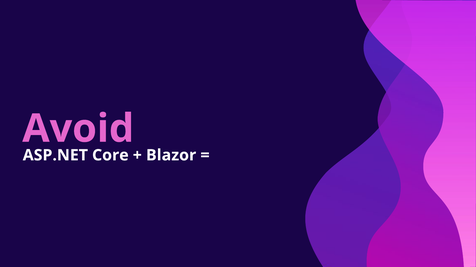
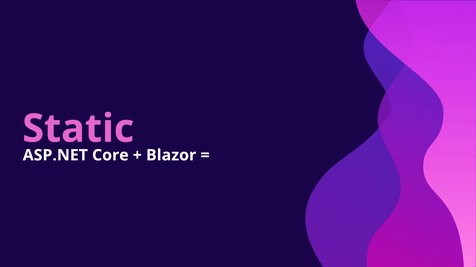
Avoid: Avoid -> Static (78, 129)
